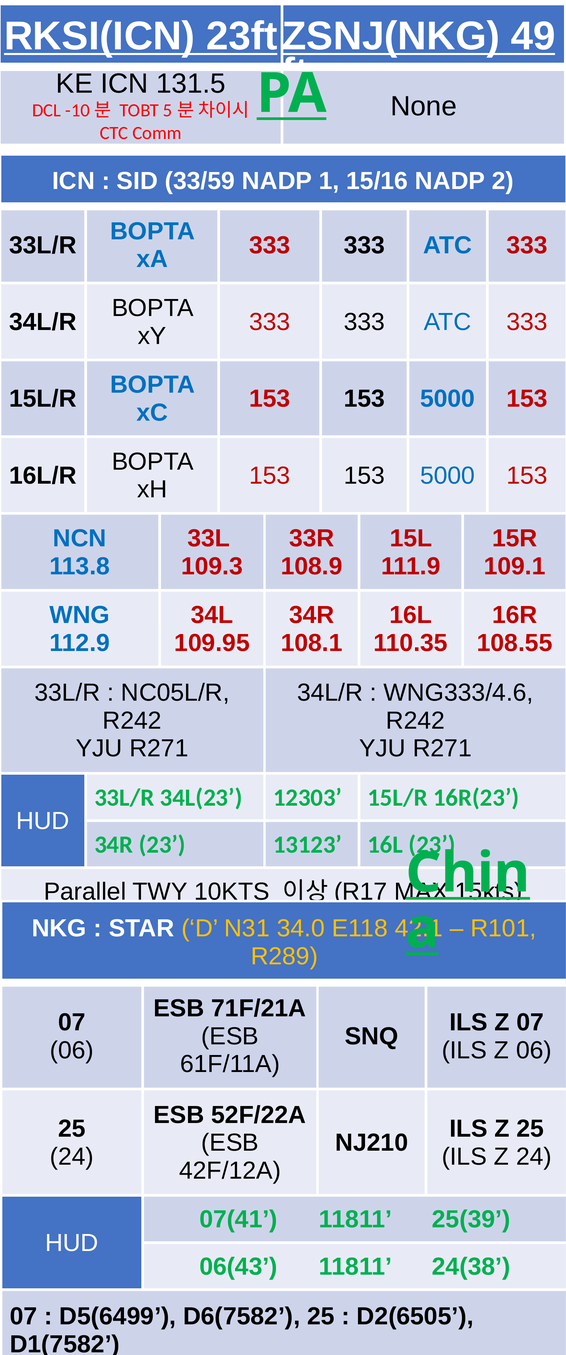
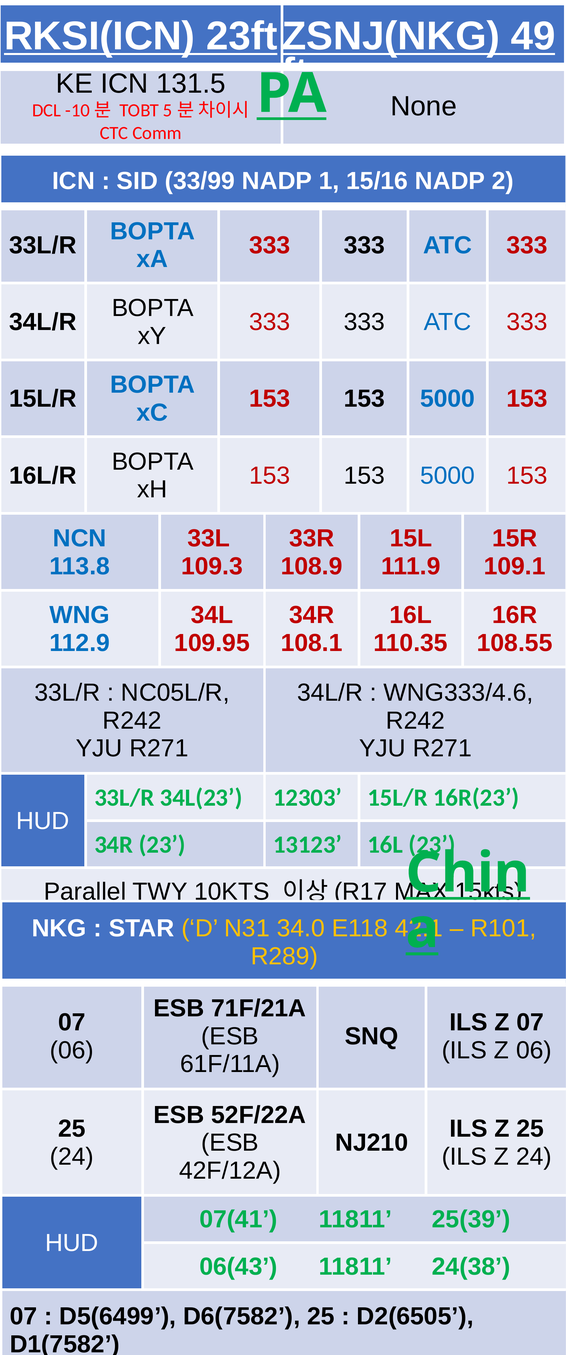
33/59: 33/59 -> 33/99 (200, 181)
